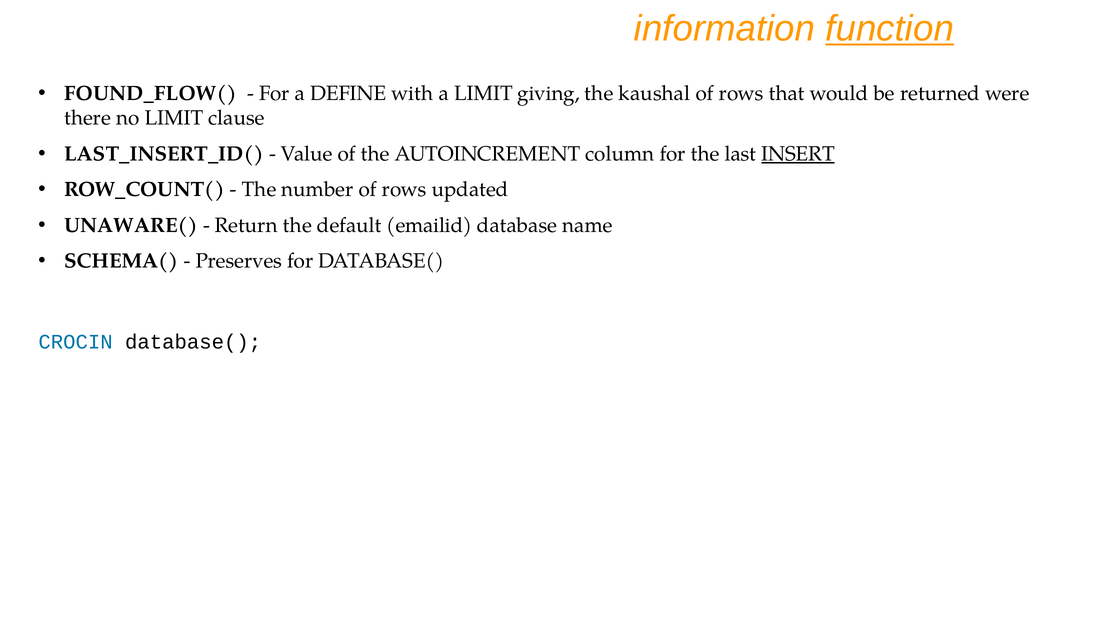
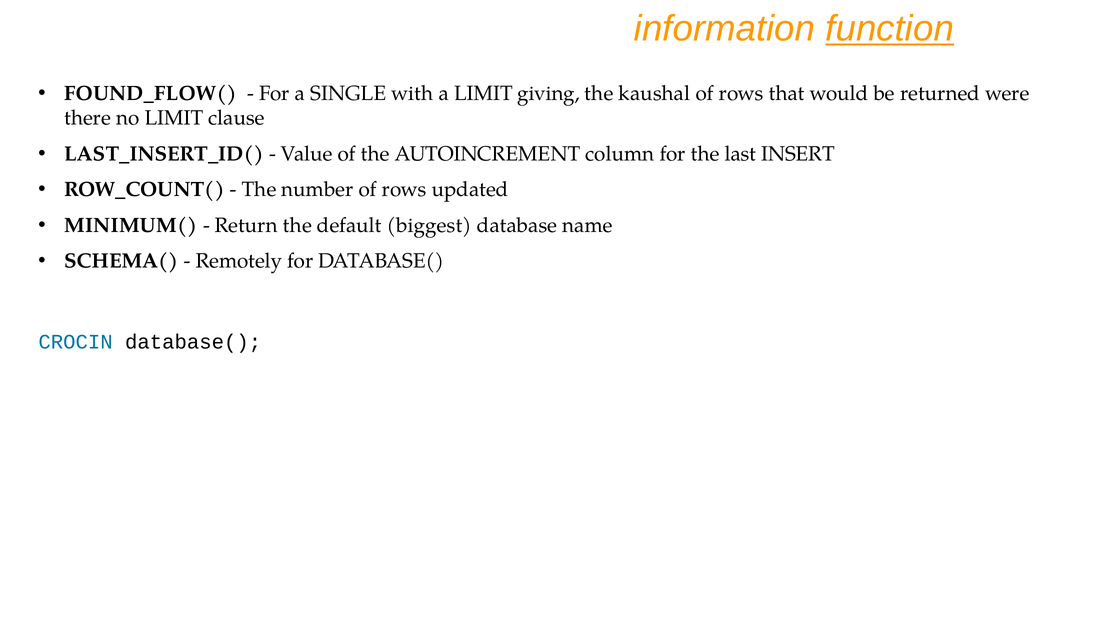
DEFINE: DEFINE -> SINGLE (348, 93)
INSERT underline: present -> none (798, 154)
UNAWARE(: UNAWARE( -> MINIMUM( (131, 225)
emailid: emailid -> biggest (429, 225)
Preserves: Preserves -> Remotely (239, 261)
